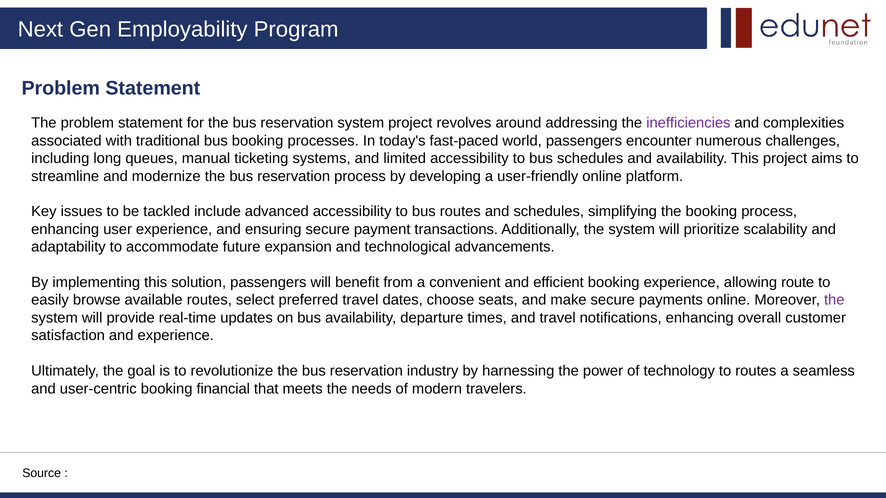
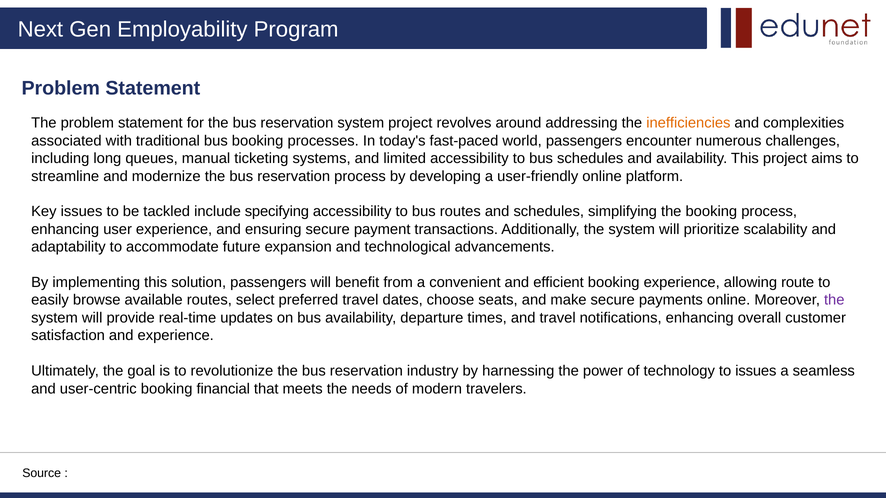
inefficiencies colour: purple -> orange (688, 123)
advanced: advanced -> specifying (277, 212)
to routes: routes -> issues (756, 371)
